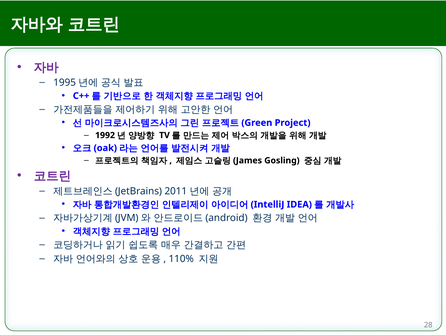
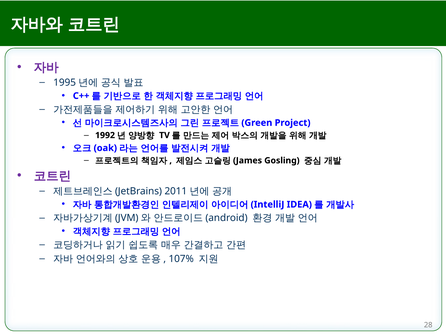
110%: 110% -> 107% (181, 258)
